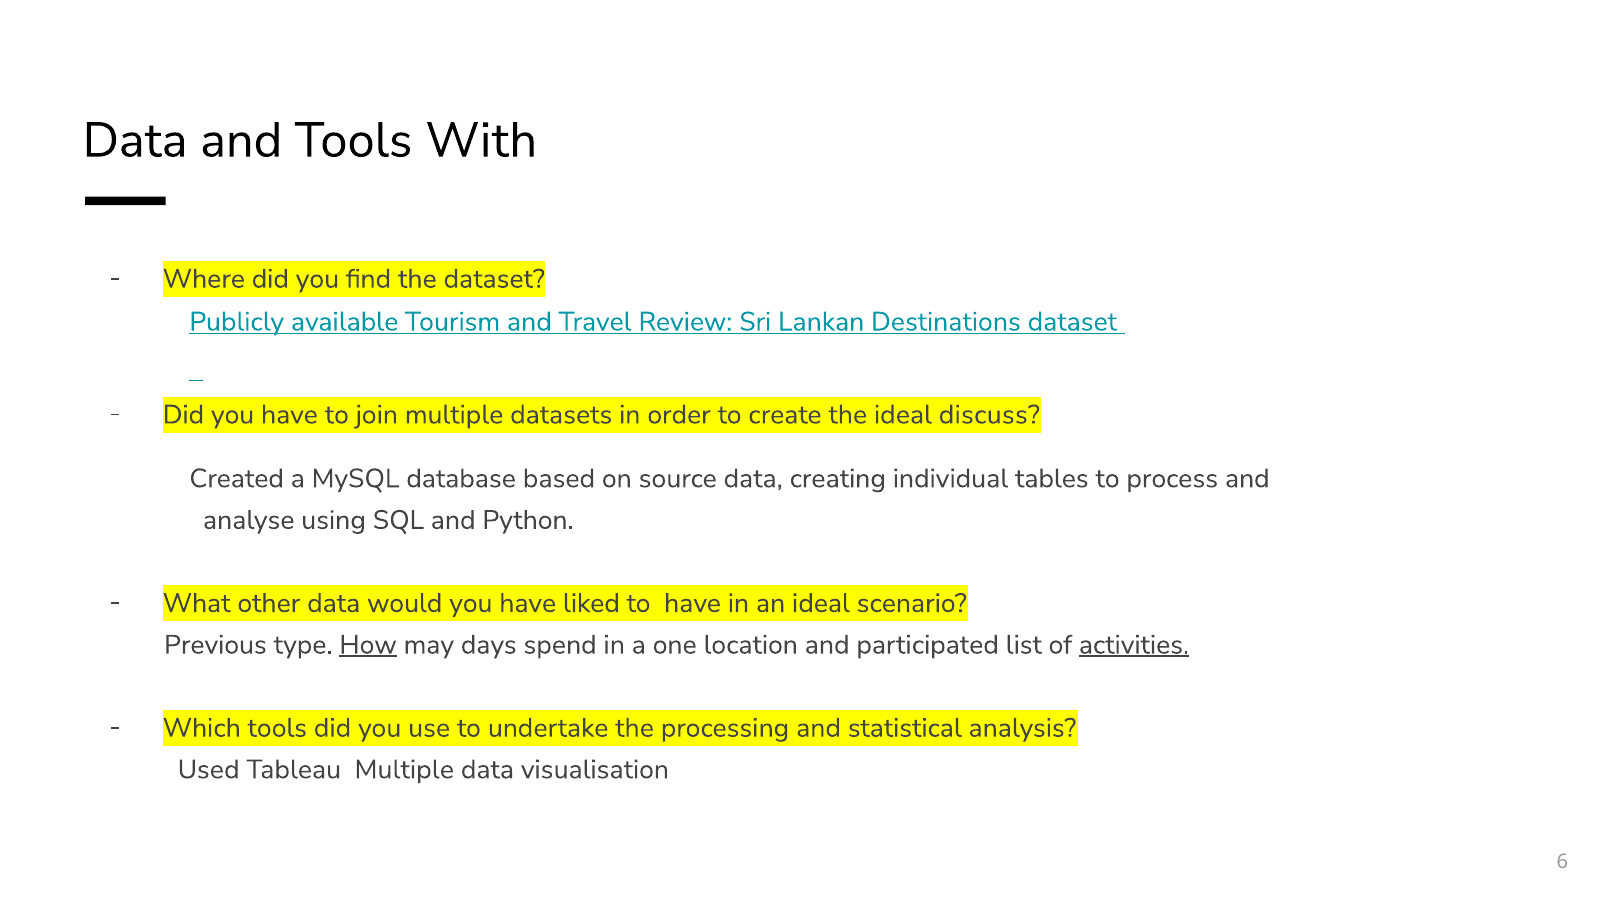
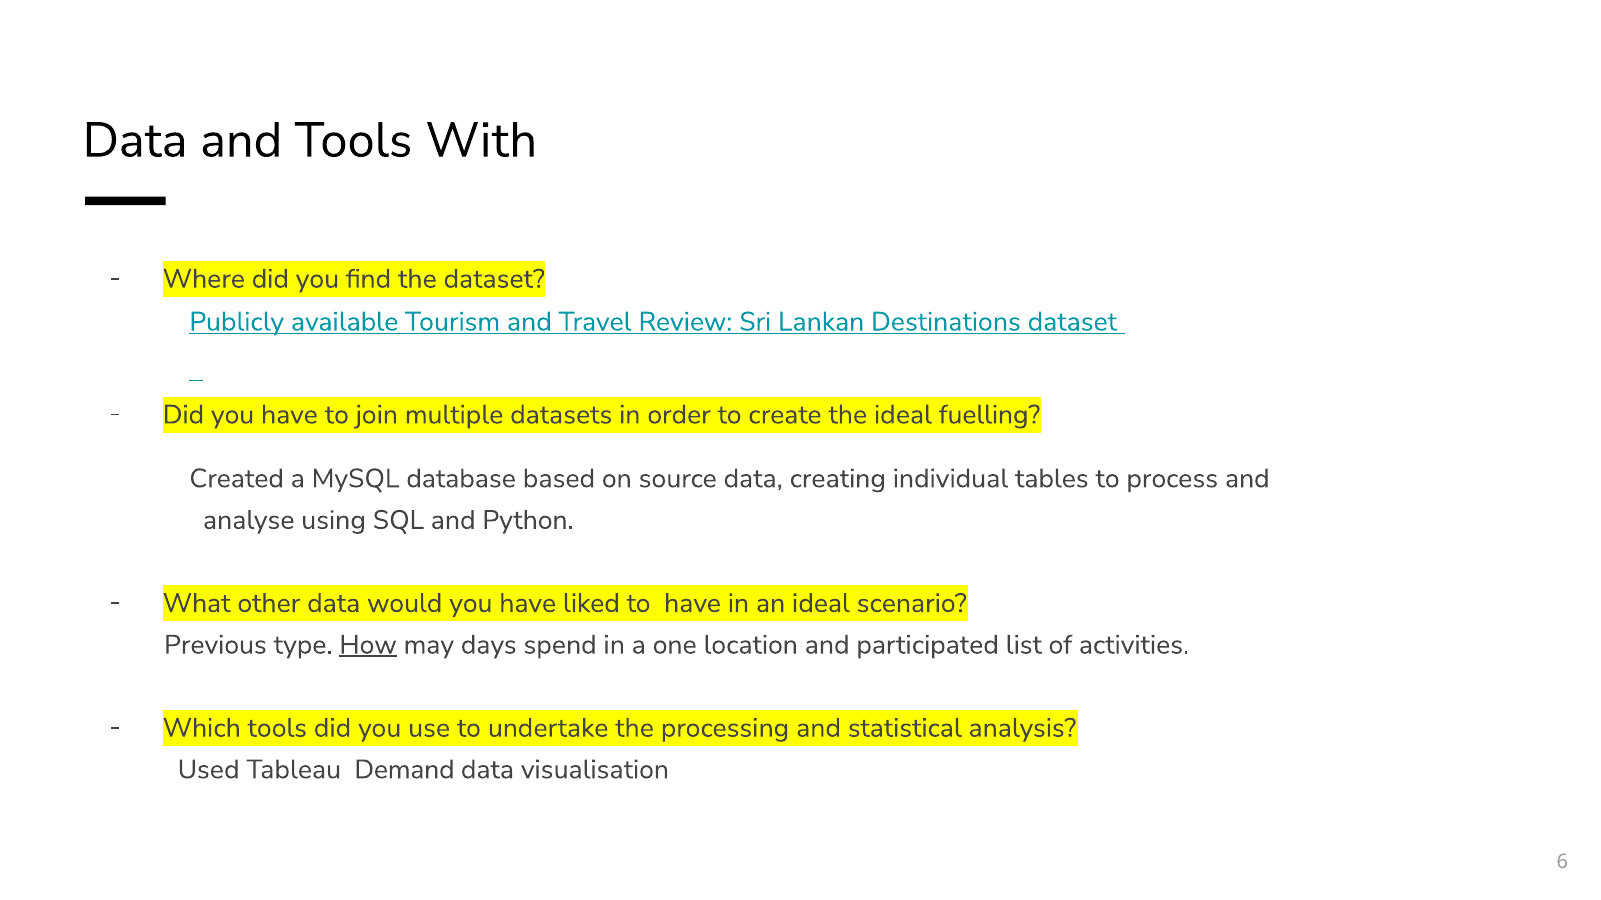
discuss: discuss -> fuelling (989, 415)
activities underline: present -> none (1134, 645)
Tableau Multiple: Multiple -> Demand (404, 770)
